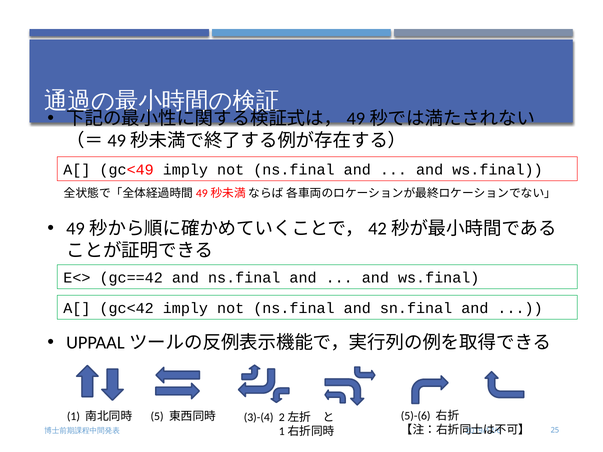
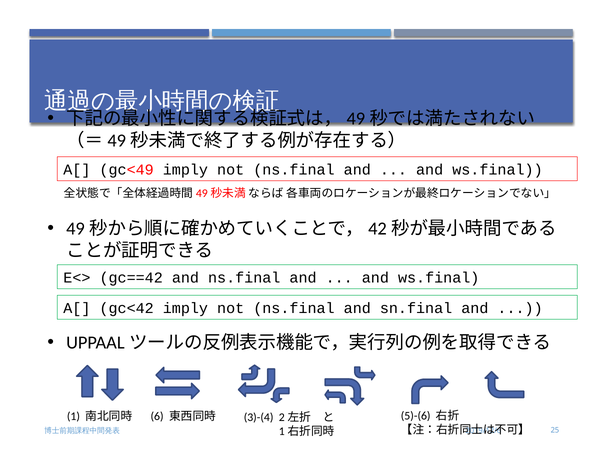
5: 5 -> 6 (157, 417)
